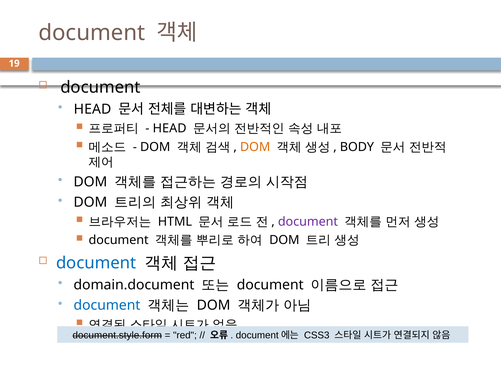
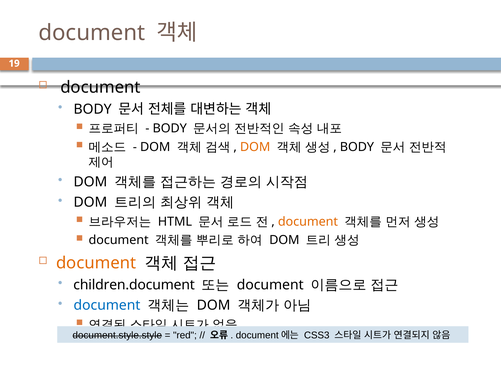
HEAD: HEAD -> BODY (93, 109)
HEAD: HEAD -> BODY (170, 128)
document colour: purple -> orange (308, 221)
document colour: blue -> orange (96, 263)
domain.document: domain.document -> children.document (134, 285)
document.style.form: document.style.form -> document.style.style (117, 335)
